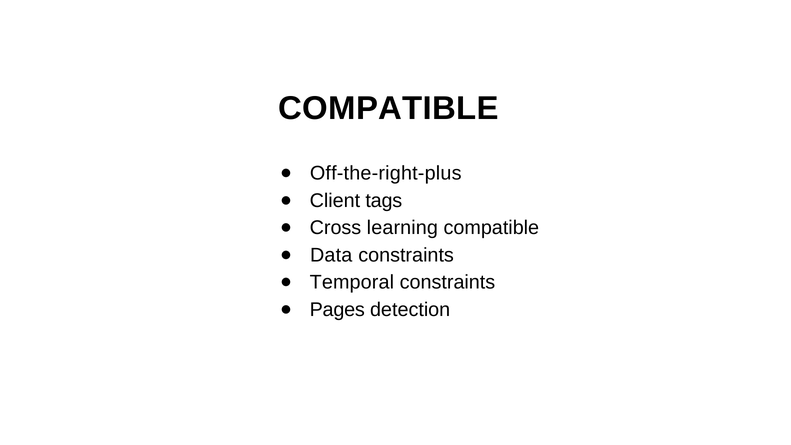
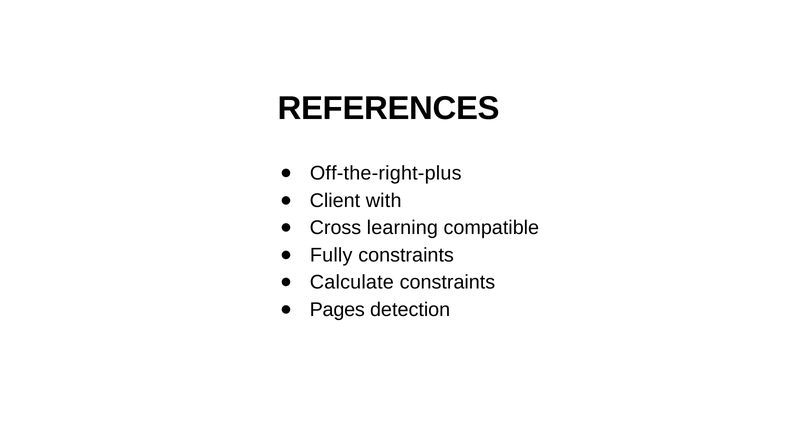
COMPATIBLE: COMPATIBLE -> REFERENCES (389, 108)
tags: tags -> with (384, 201)
Data: Data -> Fully (331, 255)
Temporal: Temporal -> Calculate (352, 282)
